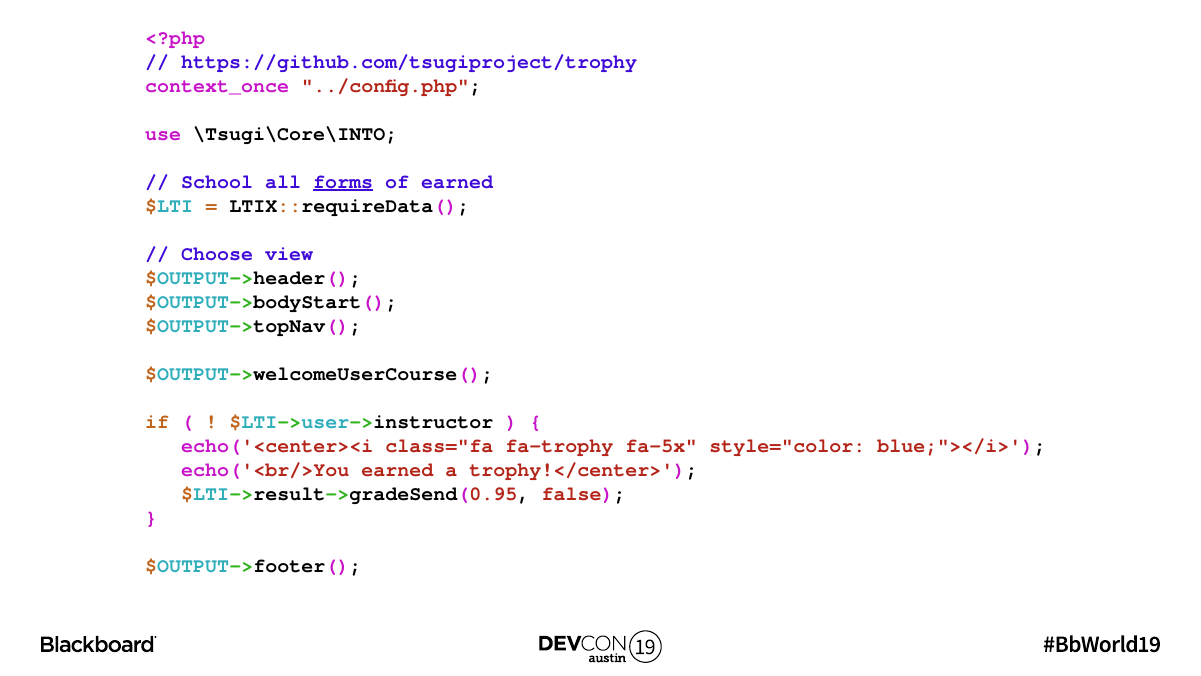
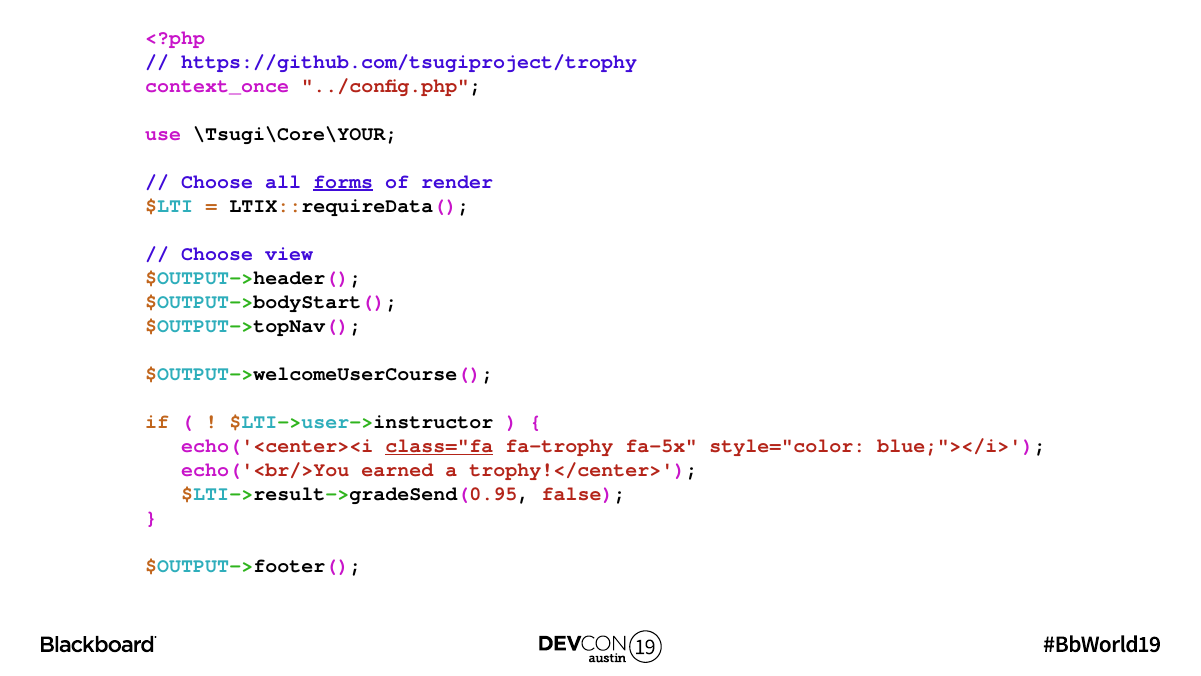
\Tsugi\Core\INTO: \Tsugi\Core\INTO -> \Tsugi\Core\YOUR (295, 134)
School: School -> Choose (217, 182)
of earned: earned -> render (457, 182)
class="fa underline: none -> present (439, 446)
